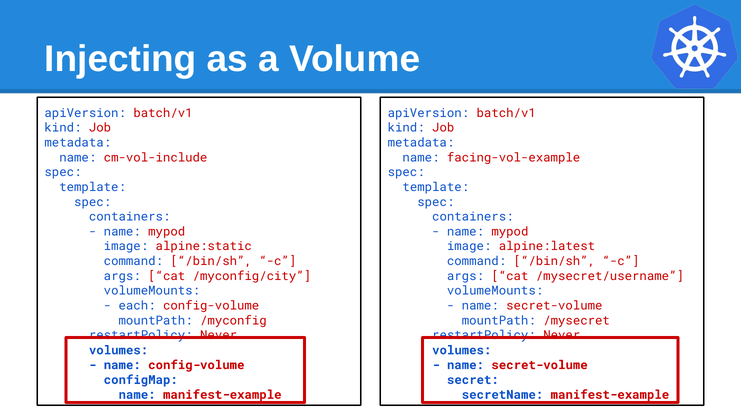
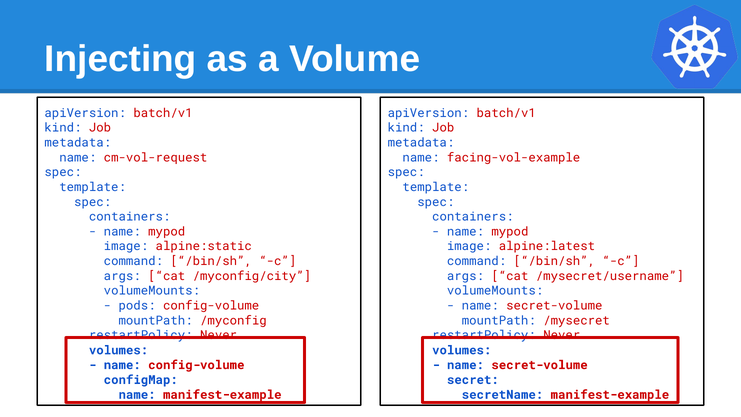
cm-vol-include: cm-vol-include -> cm-vol-request (156, 157)
each: each -> pods (137, 306)
